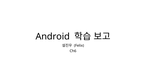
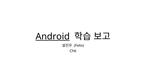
Android underline: none -> present (53, 36)
